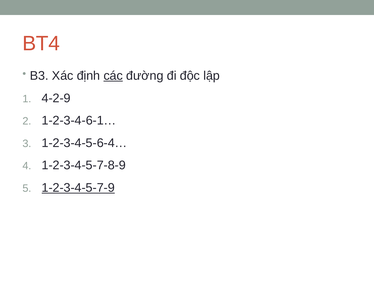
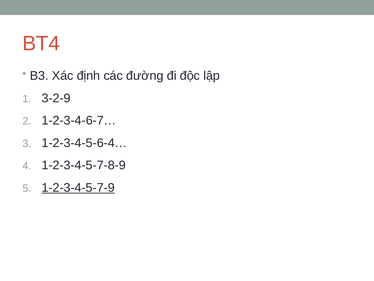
các underline: present -> none (113, 76)
4-2-9: 4-2-9 -> 3-2-9 (56, 98)
1-2-3-4-6-1…: 1-2-3-4-6-1… -> 1-2-3-4-6-7… (79, 120)
